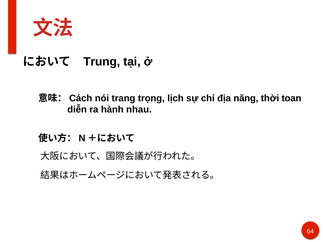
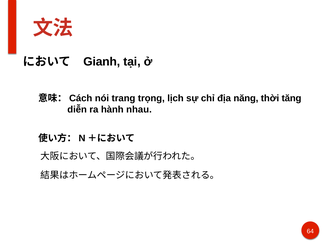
Trung: Trung -> Gianh (102, 62)
toan: toan -> tăng (292, 98)
